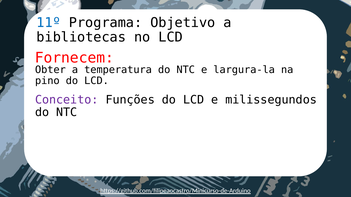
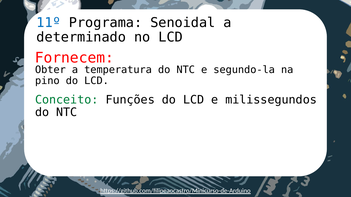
Objetivo: Objetivo -> Senoidal (183, 23)
bibliotecas: bibliotecas -> determinado (81, 37)
largura-la: largura-la -> segundo-la (244, 70)
Conceito colour: purple -> green (67, 100)
